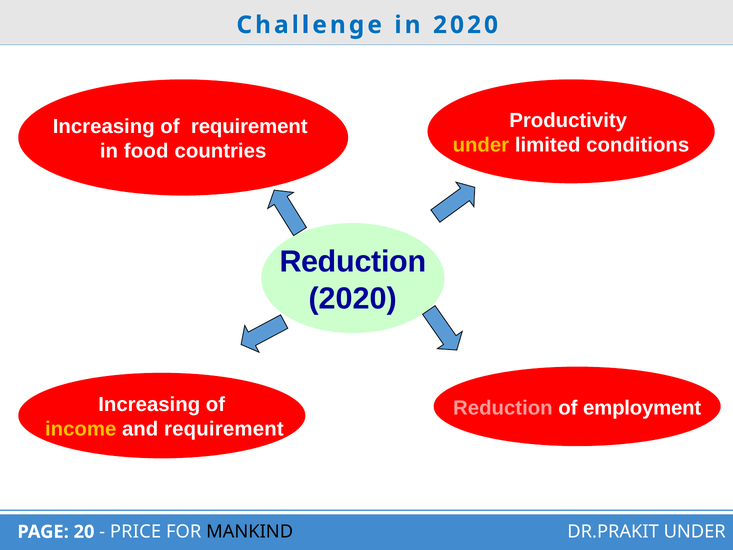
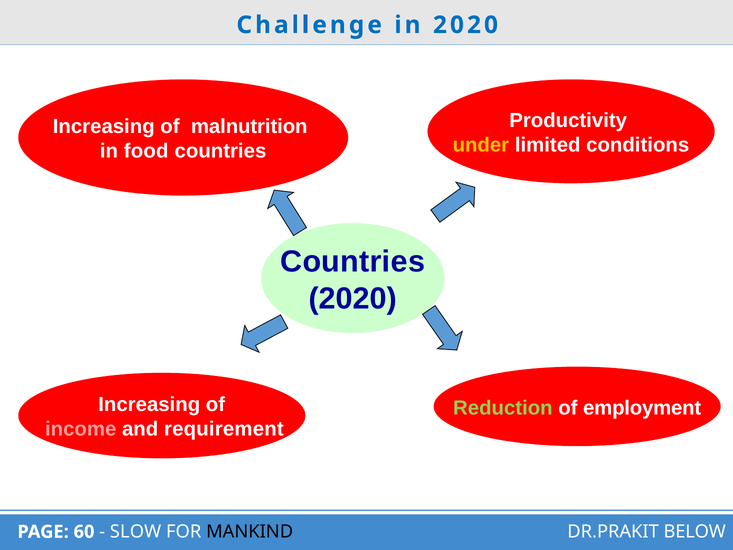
of requirement: requirement -> malnutrition (249, 127)
Reduction: Reduction -> Countries (353, 262)
Reduction colour: pink -> light green (503, 408)
income colour: yellow -> pink (81, 429)
20: 20 -> 60 (84, 532)
PRICE: PRICE -> SLOW (136, 532)
DR.PRAKIT UNDER: UNDER -> BELOW (695, 532)
